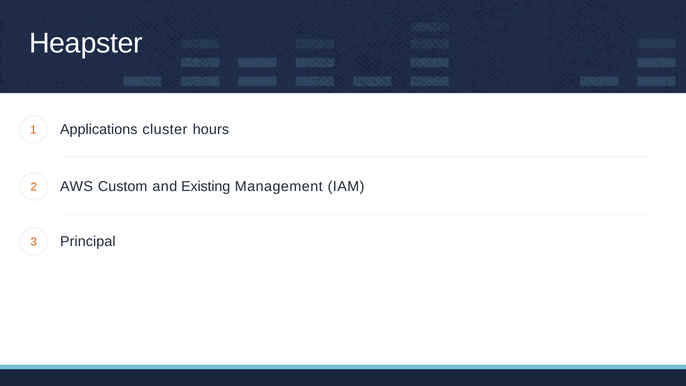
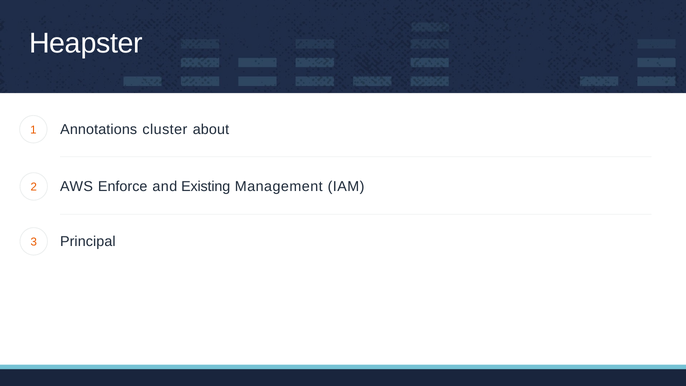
Applications: Applications -> Annotations (99, 129)
hours: hours -> about (211, 129)
Custom: Custom -> Enforce (123, 187)
